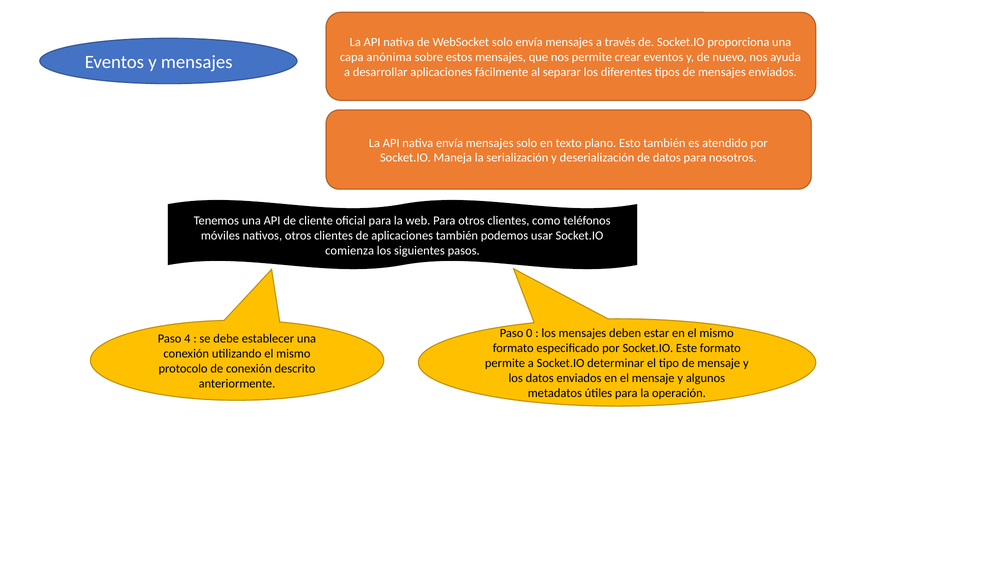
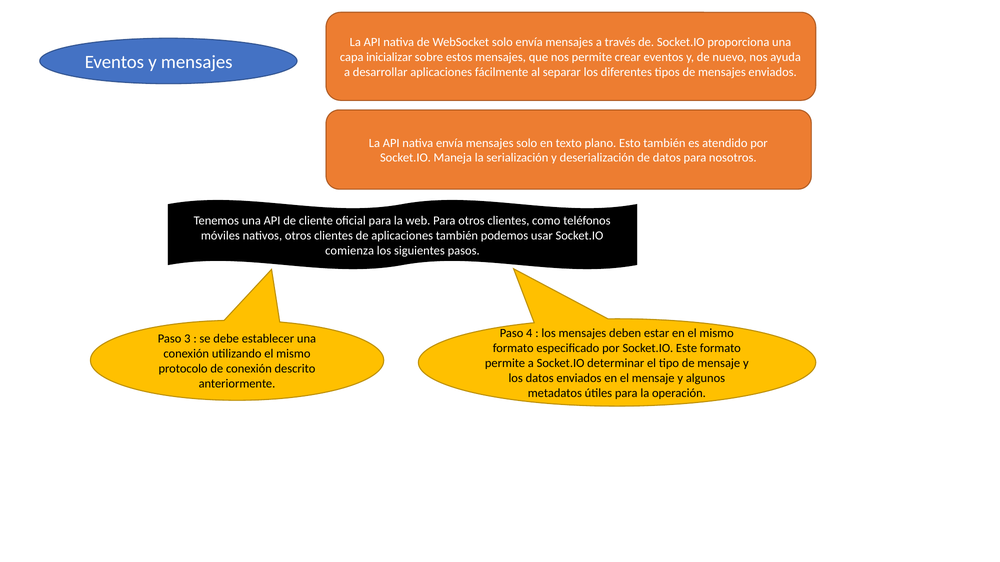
anónima: anónima -> inicializar (389, 57)
0: 0 -> 4 (529, 334)
4: 4 -> 3 (187, 339)
